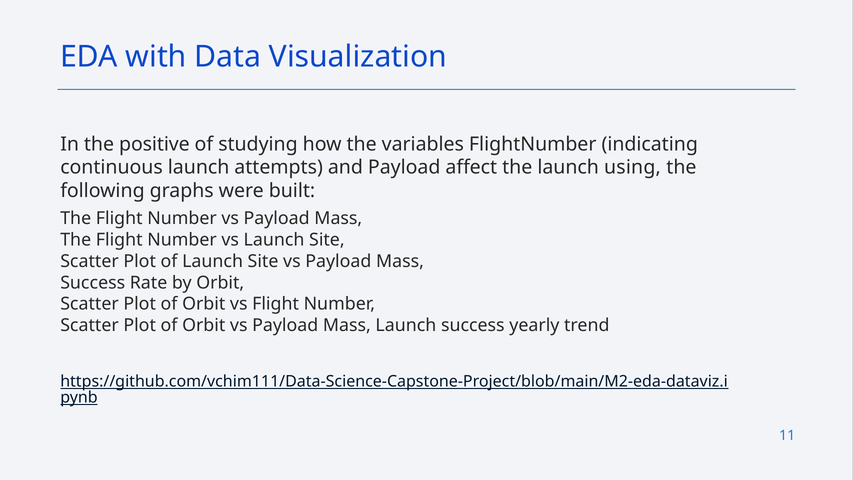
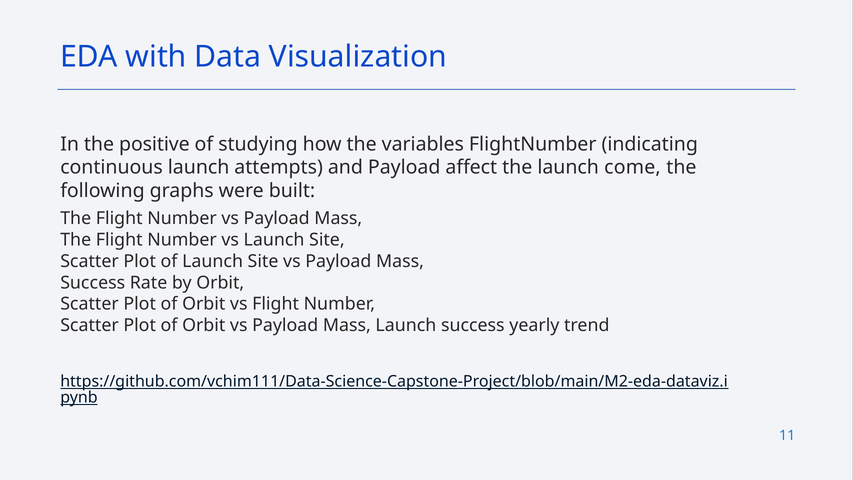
using: using -> come (632, 167)
